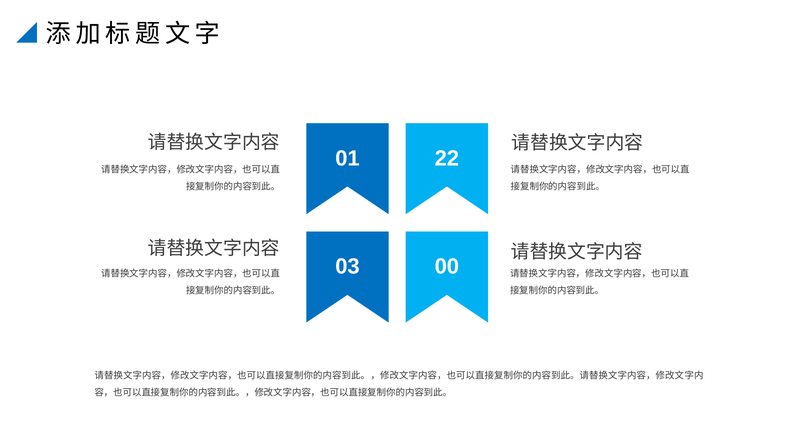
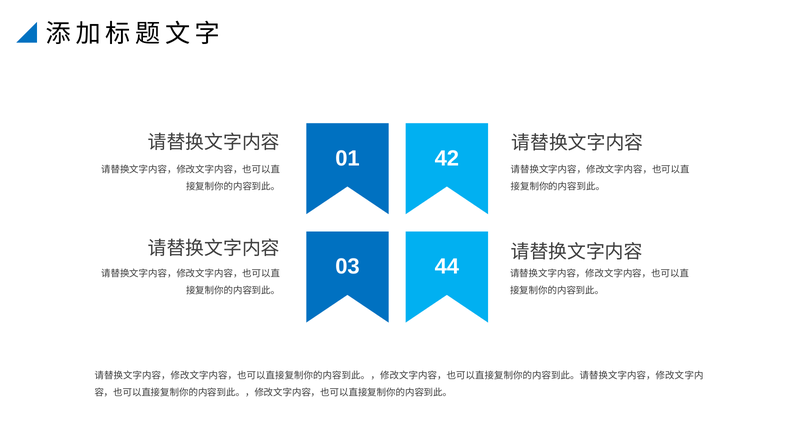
22: 22 -> 42 (447, 158)
00: 00 -> 44 (447, 267)
